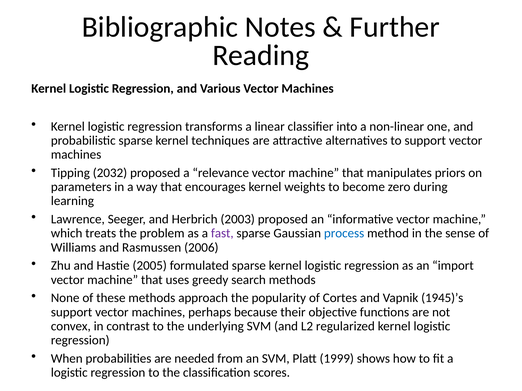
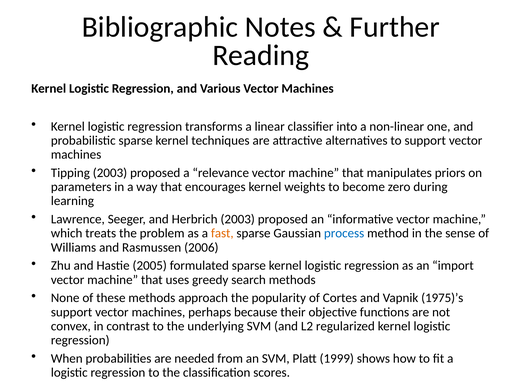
Tipping 2032: 2032 -> 2003 (110, 173)
fast colour: purple -> orange (222, 234)
1945)’s: 1945)’s -> 1975)’s (442, 298)
